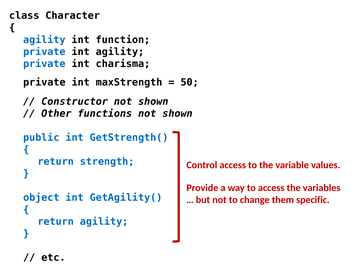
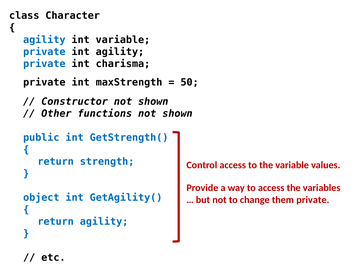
int function: function -> variable (123, 40)
them specific: specific -> private (313, 200)
